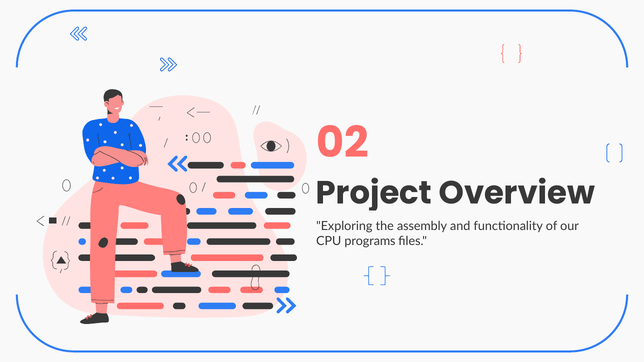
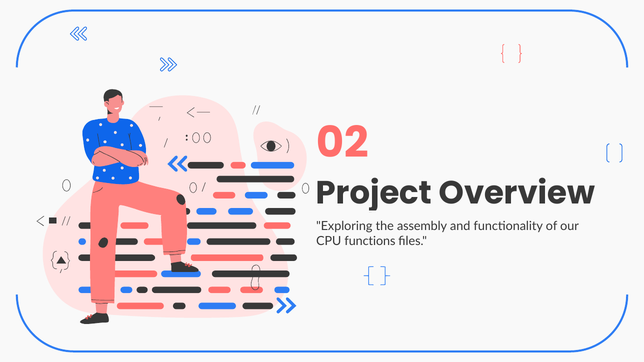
programs: programs -> functions (370, 241)
